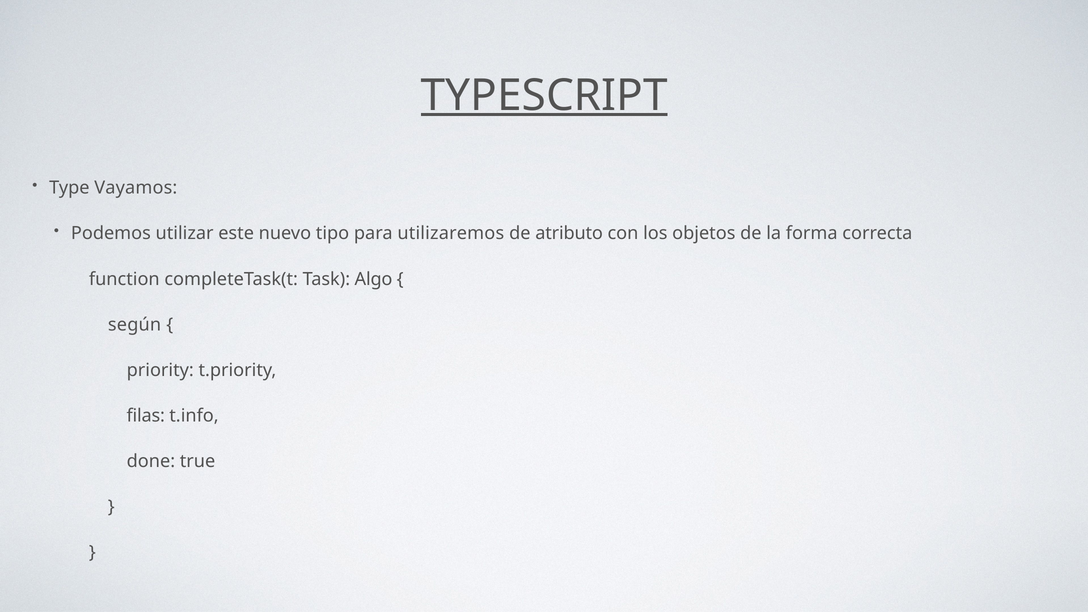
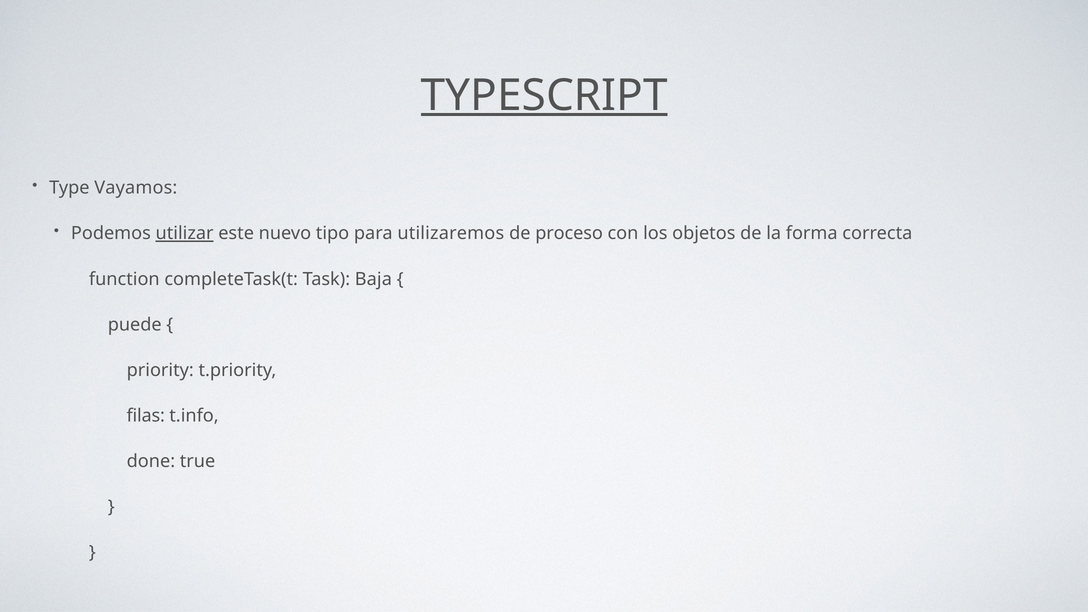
utilizar underline: none -> present (185, 233)
atributo: atributo -> proceso (569, 233)
Algo: Algo -> Baja (373, 279)
según: según -> puede (135, 325)
